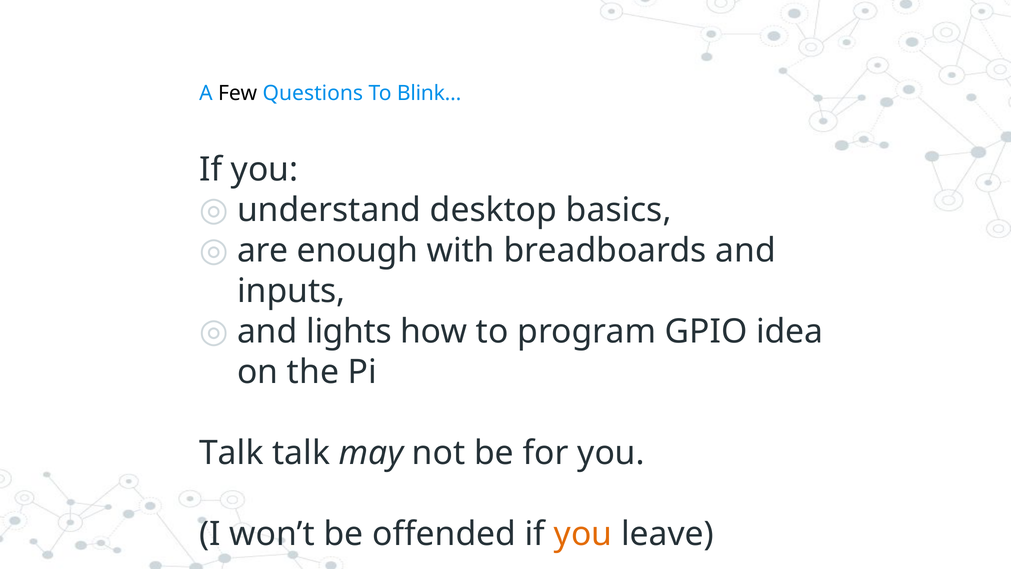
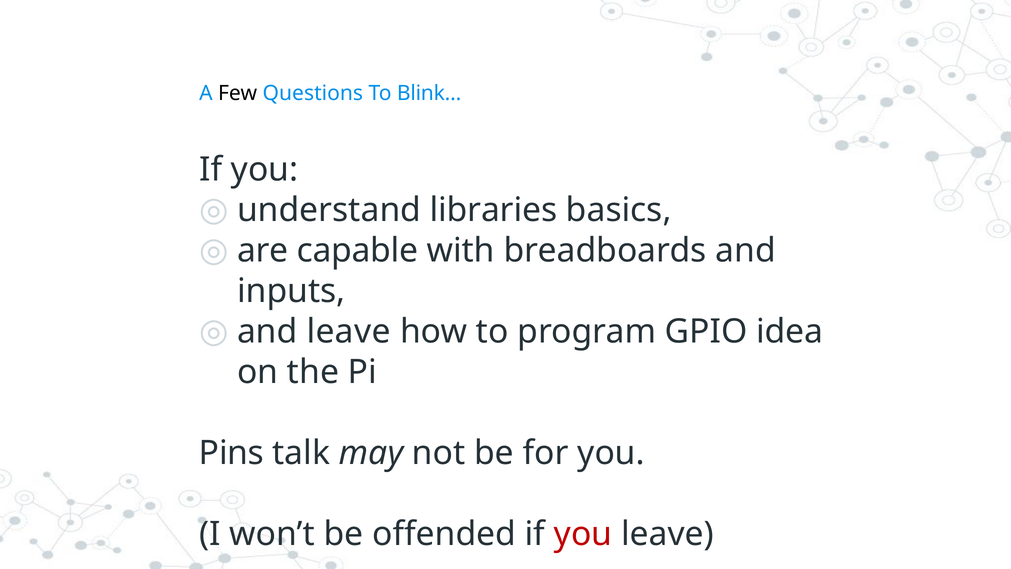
desktop: desktop -> libraries (494, 210)
enough: enough -> capable (358, 251)
and lights: lights -> leave (349, 331)
Talk: Talk -> Pins (231, 453)
you colour: orange -> red (583, 534)
